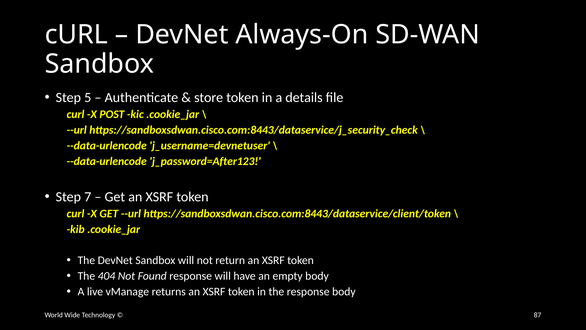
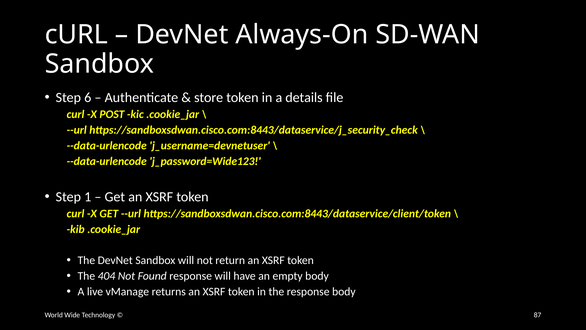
5: 5 -> 6 (88, 97)
j_password=After123: j_password=After123 -> j_password=Wide123 (205, 161)
7: 7 -> 1 (88, 197)
